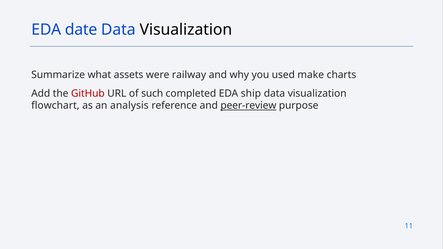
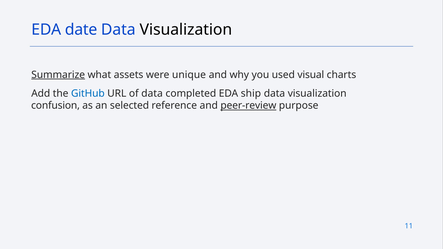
Summarize underline: none -> present (58, 75)
railway: railway -> unique (189, 75)
make: make -> visual (311, 75)
GitHub colour: red -> blue (88, 93)
of such: such -> data (152, 93)
flowchart: flowchart -> confusion (56, 106)
analysis: analysis -> selected (129, 106)
